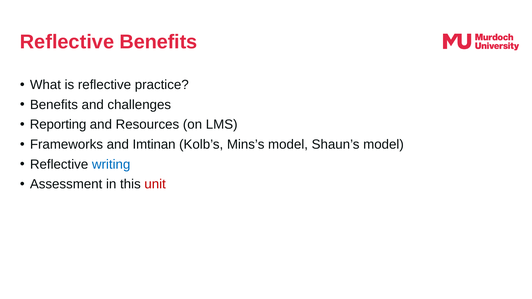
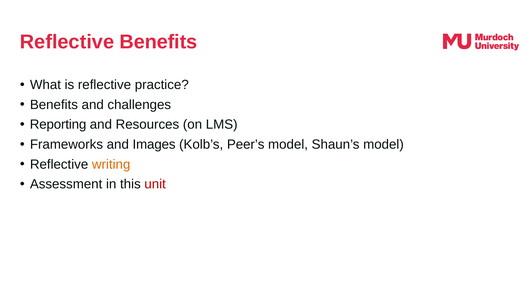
Imtinan: Imtinan -> Images (154, 145)
Mins’s: Mins’s -> Peer’s (246, 145)
writing colour: blue -> orange (111, 165)
